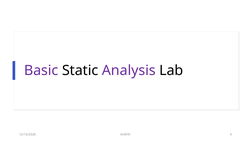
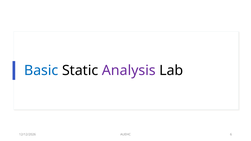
Basic colour: purple -> blue (41, 71)
